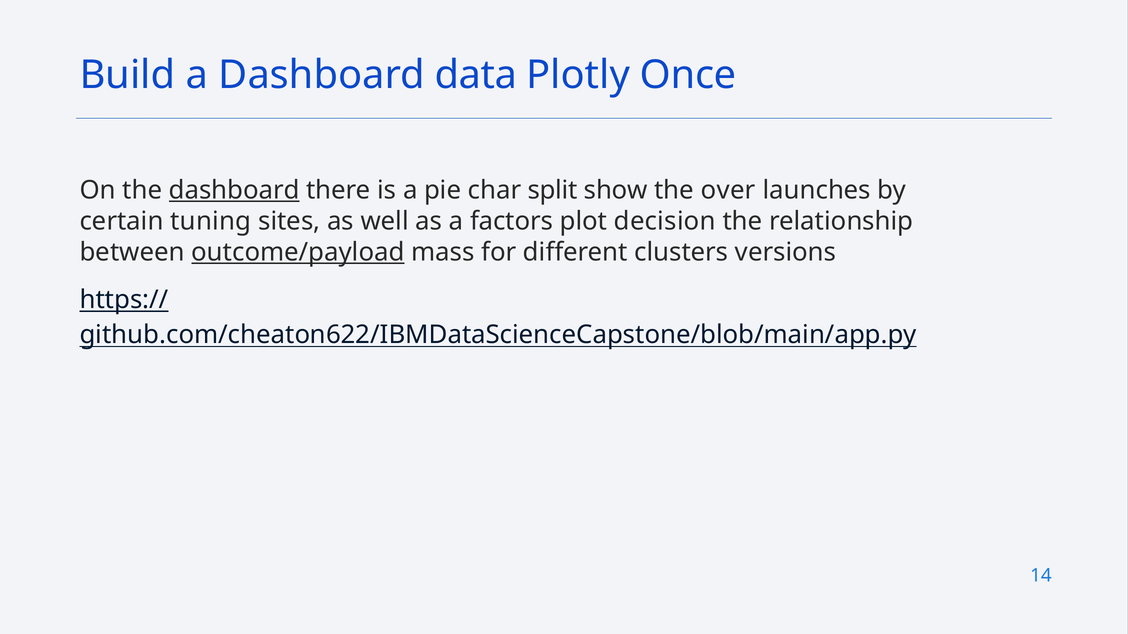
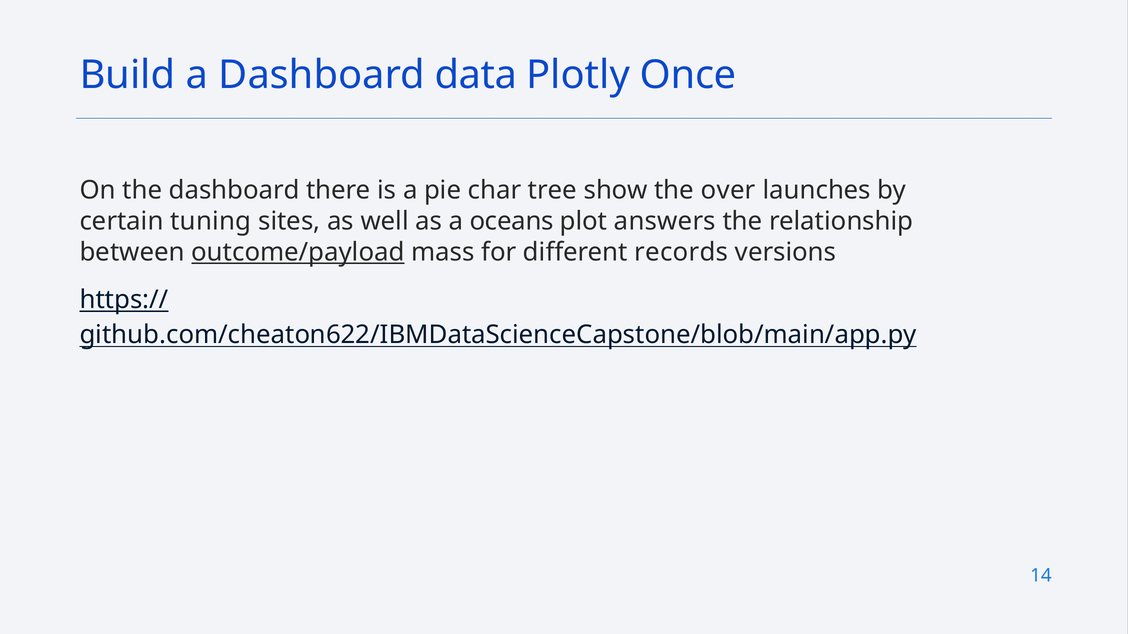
dashboard underline: present -> none (234, 190)
split: split -> tree (553, 190)
factors: factors -> oceans (512, 221)
decision: decision -> answers (665, 221)
clusters: clusters -> records (681, 252)
